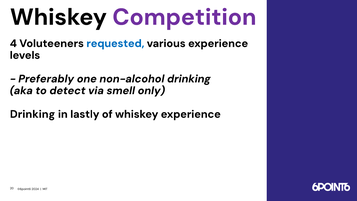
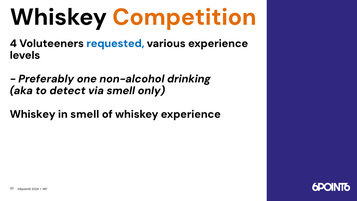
Competition colour: purple -> orange (184, 17)
Drinking: Drinking -> Whiskey (33, 114)
in lastly: lastly -> smell (85, 114)
